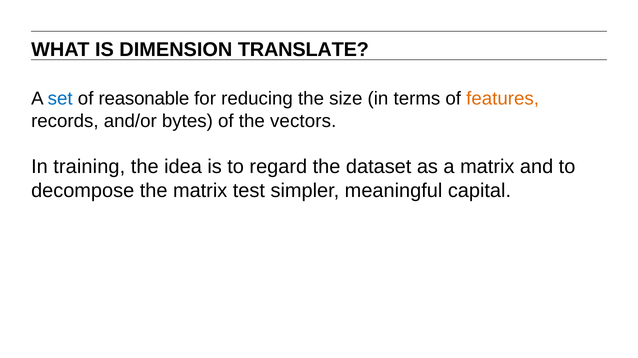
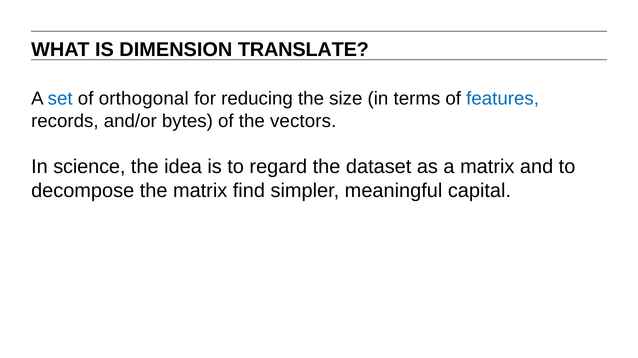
reasonable: reasonable -> orthogonal (144, 99)
features colour: orange -> blue (503, 99)
training: training -> science (89, 167)
test: test -> find (249, 191)
